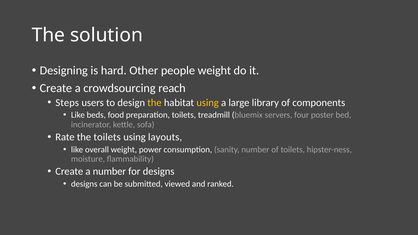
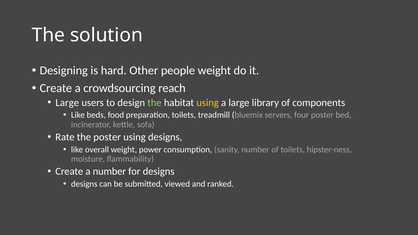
Steps: Steps -> Large (67, 103)
the colour: yellow -> light green (154, 103)
the toilets: toilets -> poster (107, 137)
using layouts: layouts -> designs (165, 137)
